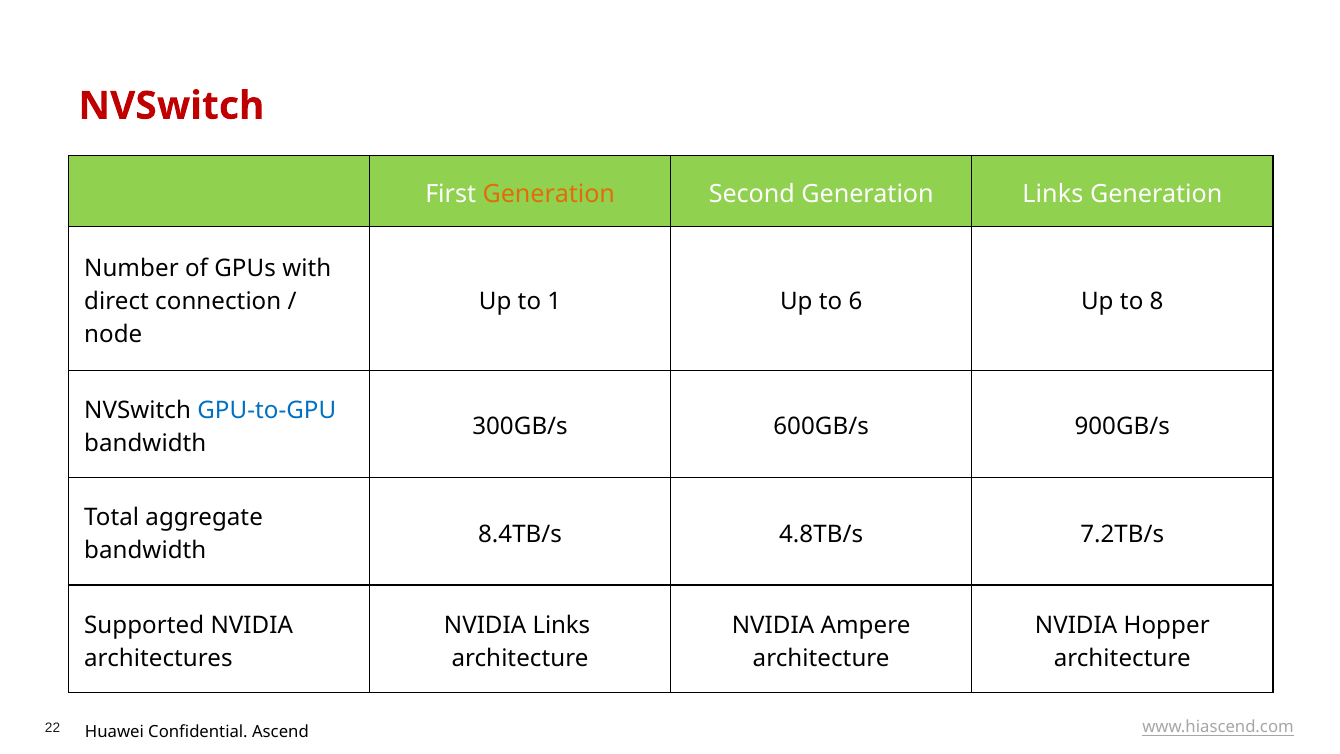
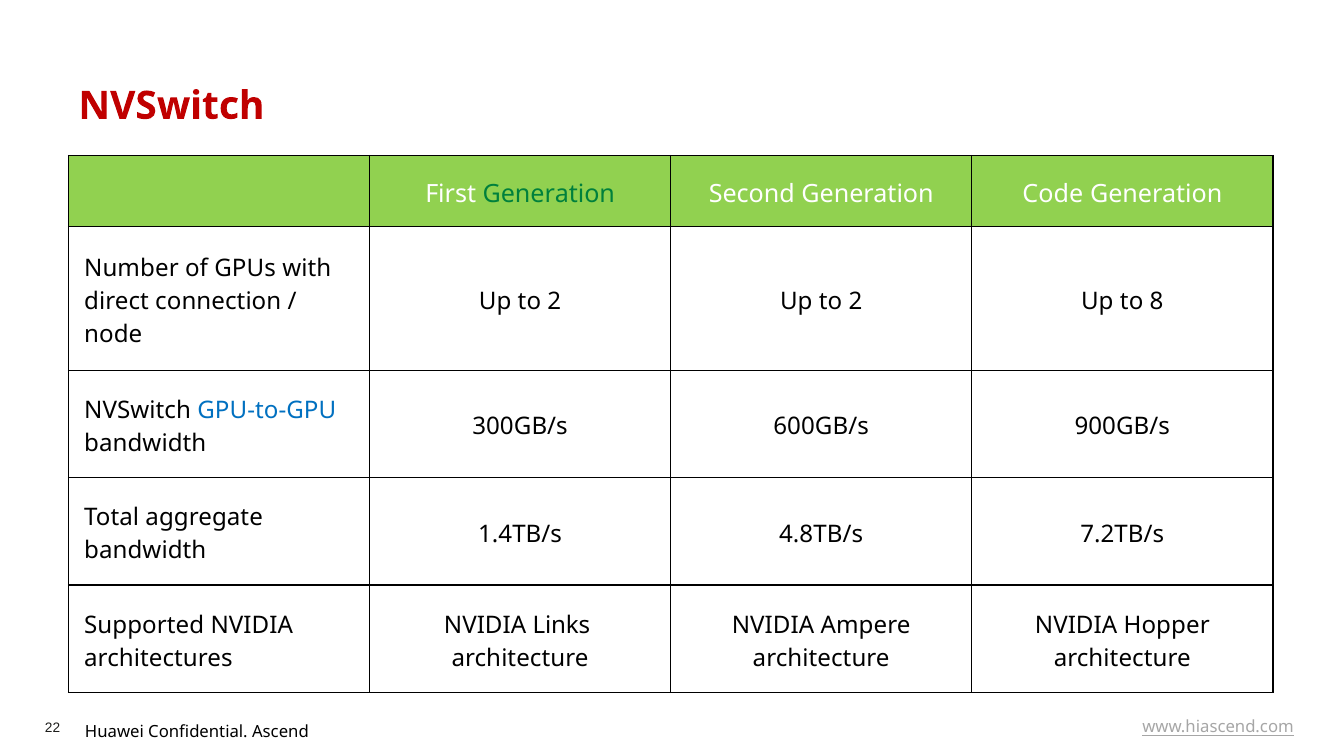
Generation colour: orange -> green (549, 194)
Generation Links: Links -> Code (1053, 194)
1: 1 -> 2 (554, 301)
6: 6 -> 2 (855, 301)
8.4TB/s: 8.4TB/s -> 1.4TB/s (520, 534)
